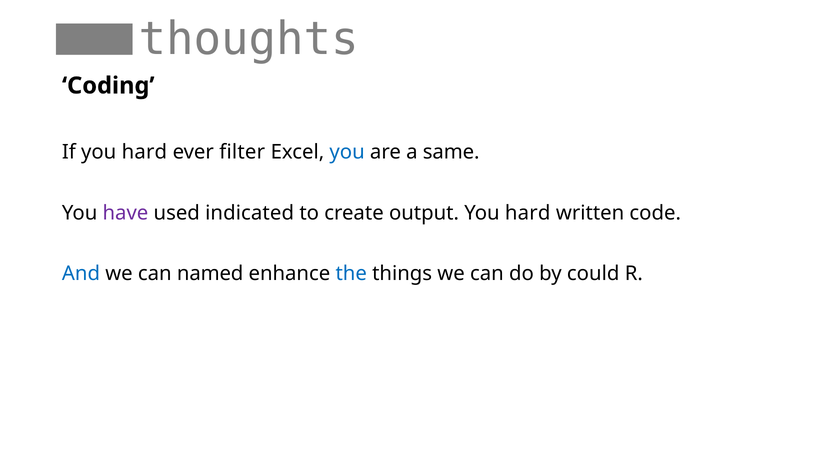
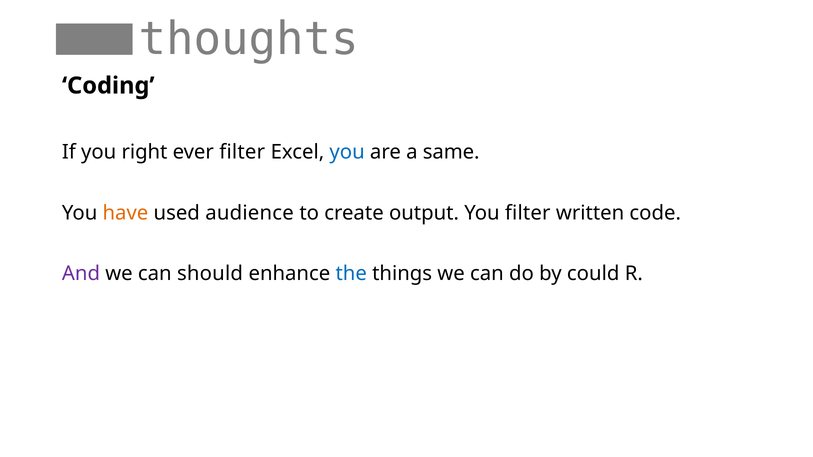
If you hard: hard -> right (145, 152)
have colour: purple -> orange (125, 213)
indicated: indicated -> audience (250, 213)
output You hard: hard -> filter (528, 213)
And colour: blue -> purple (81, 274)
named: named -> should (210, 274)
